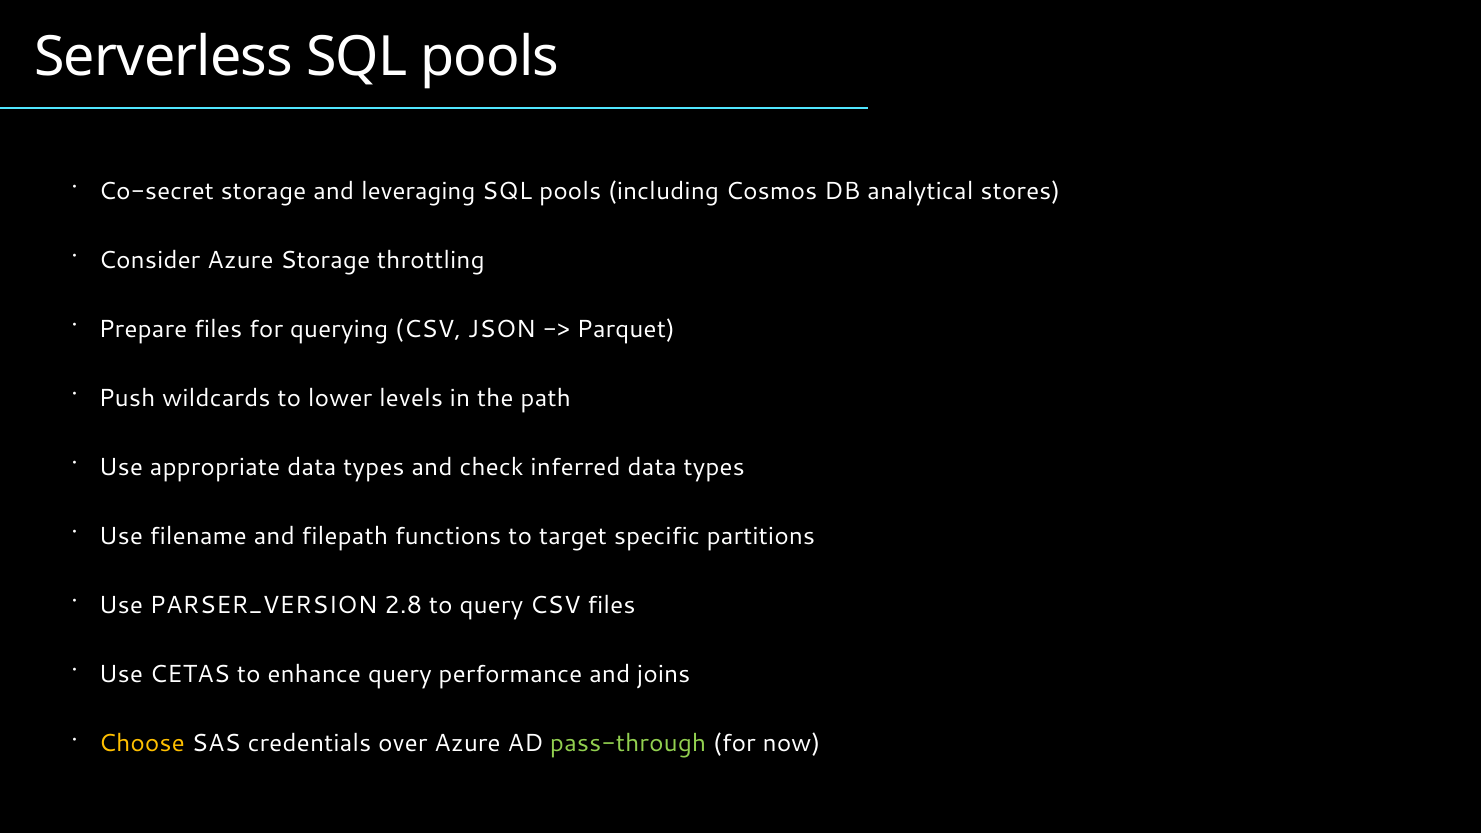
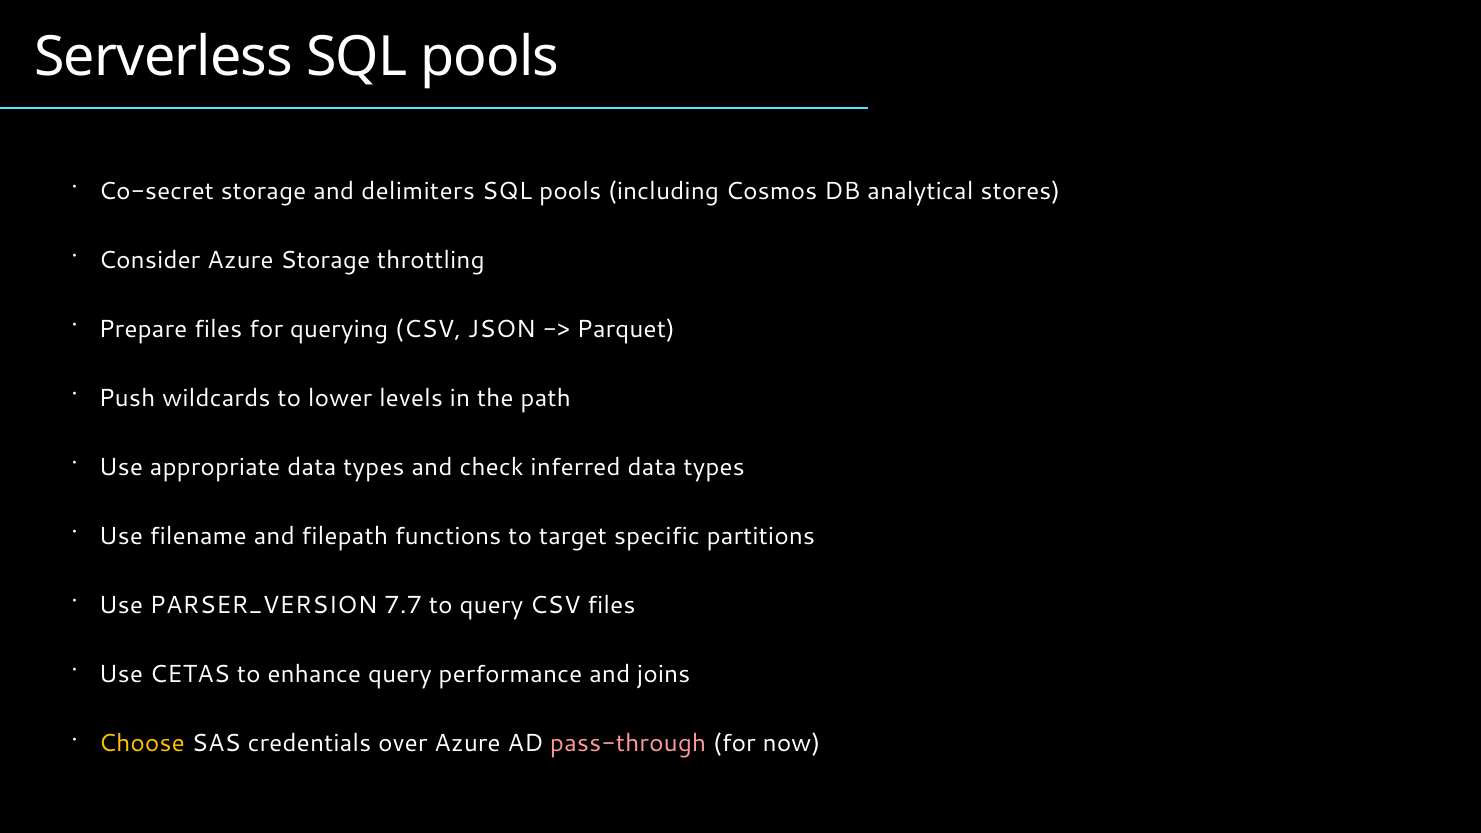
leveraging: leveraging -> delimiters (418, 191)
2.8: 2.8 -> 7.7 (403, 605)
pass-through colour: light green -> pink (628, 744)
